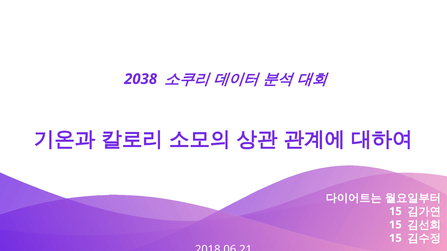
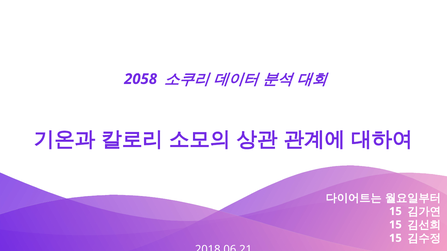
2038: 2038 -> 2058 (141, 79)
